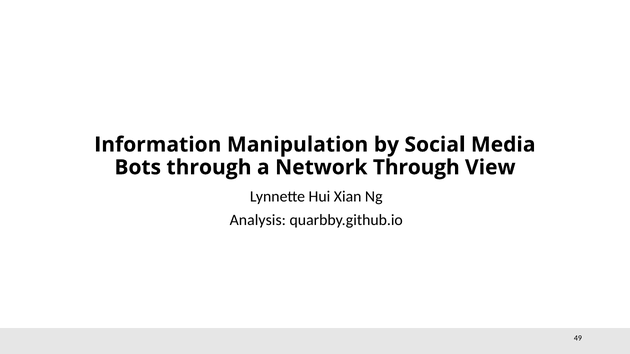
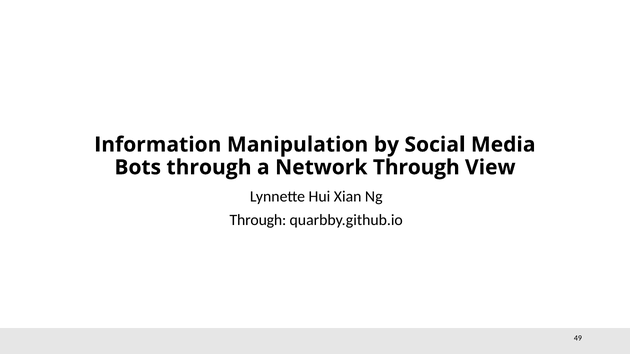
Analysis: Analysis -> Through (258, 220)
